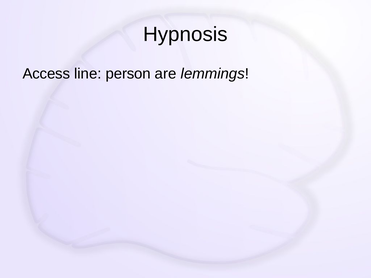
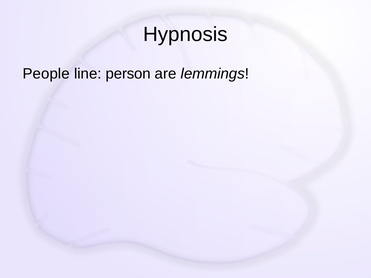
Access: Access -> People (46, 74)
